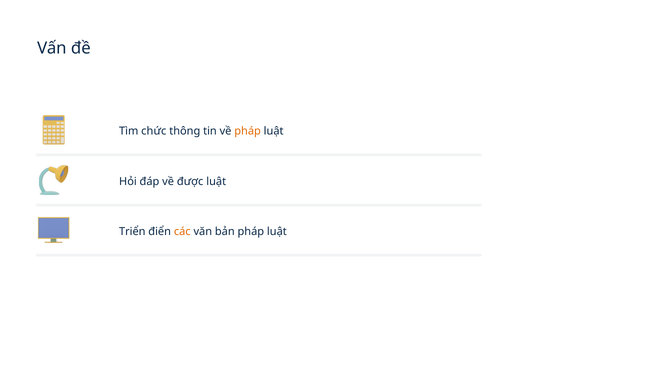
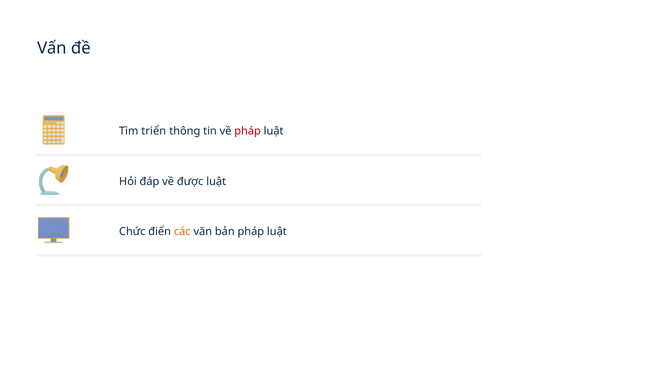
chức: chức -> triển (154, 131)
pháp colour: orange -> red (248, 131)
Triển: Triển -> Chức (132, 231)
